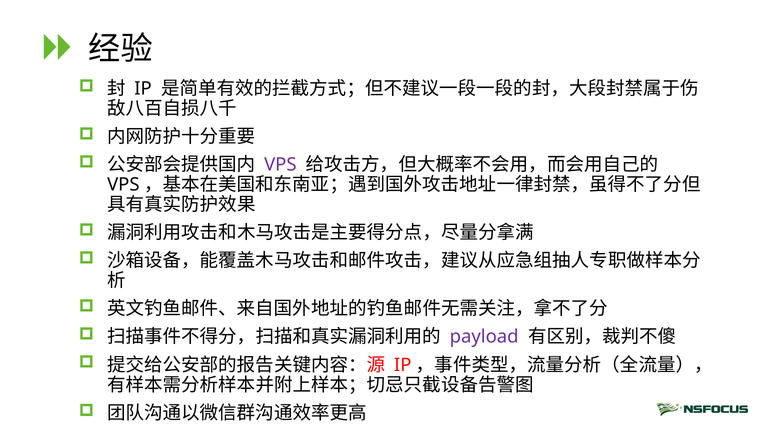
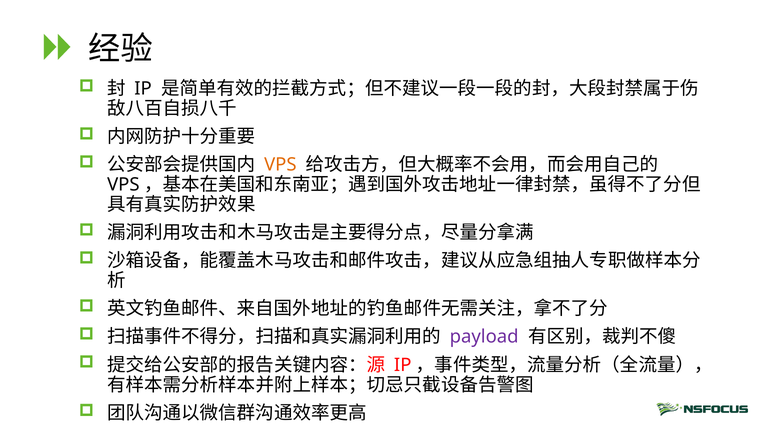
VPS colour: purple -> orange (280, 165)
